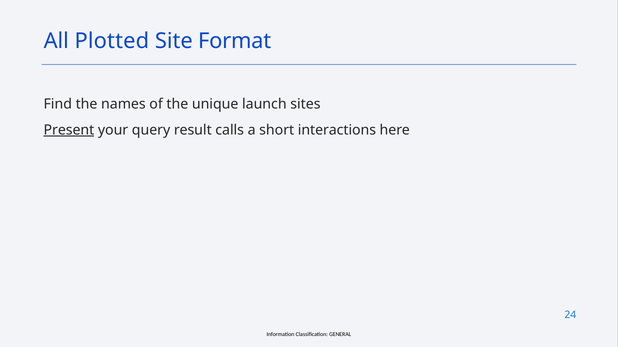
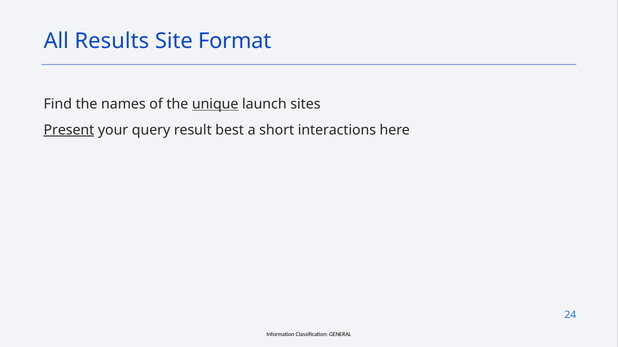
Plotted: Plotted -> Results (112, 41)
unique underline: none -> present (215, 104)
calls: calls -> best (230, 130)
